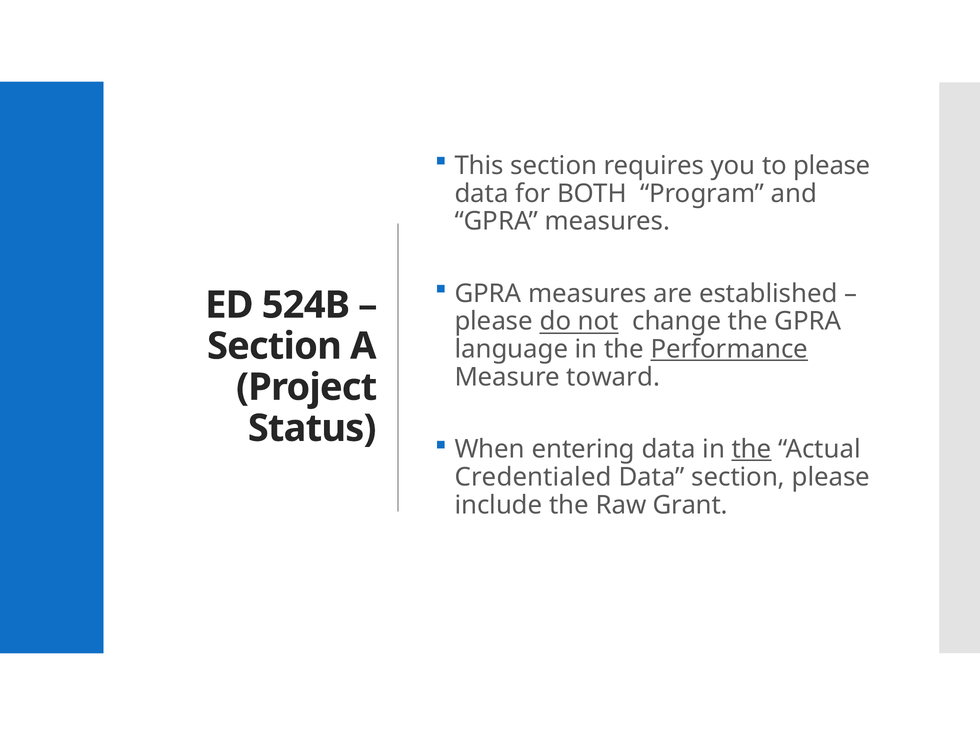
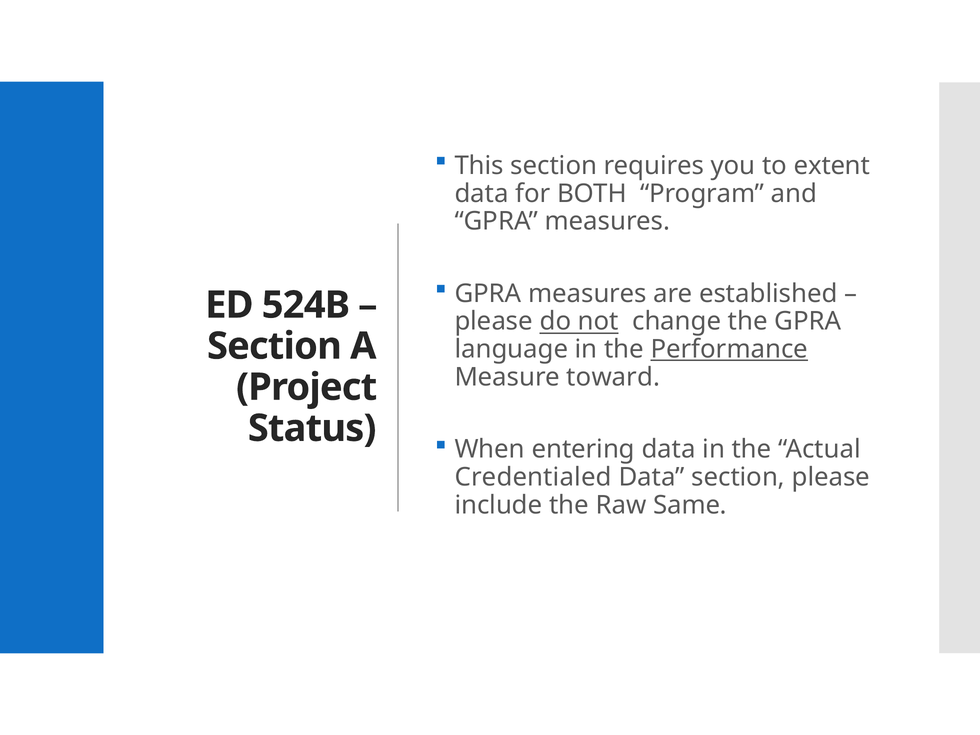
to please: please -> extent (832, 166)
the underline: present -> none (752, 449)
Grant: Grant -> Same (690, 505)
